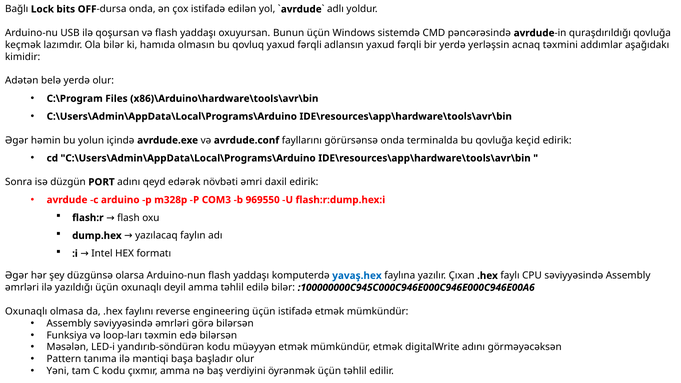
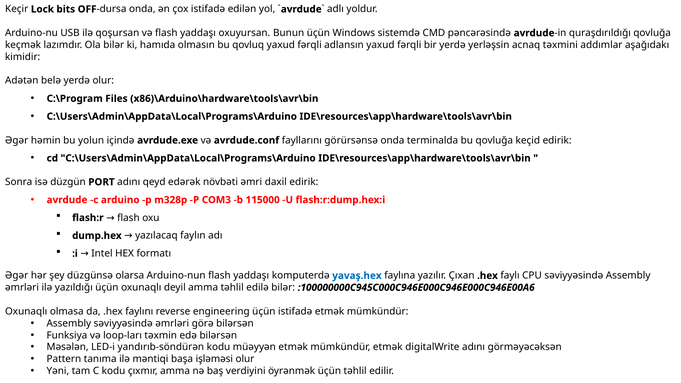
Bağlı: Bağlı -> Keçir (17, 9)
969550: 969550 -> 115000 (263, 200)
başladır: başladır -> işləməsi (214, 359)
